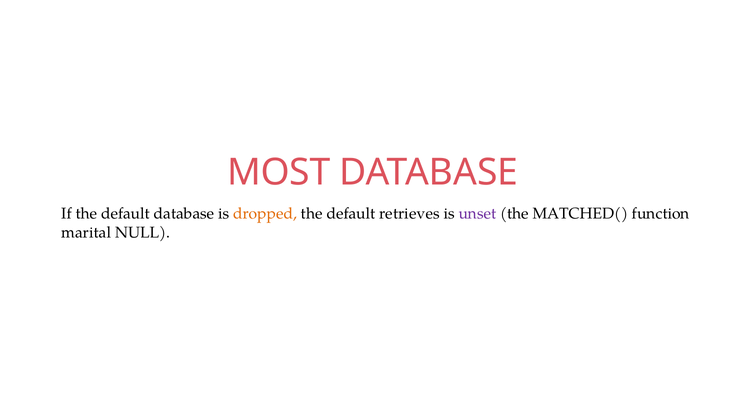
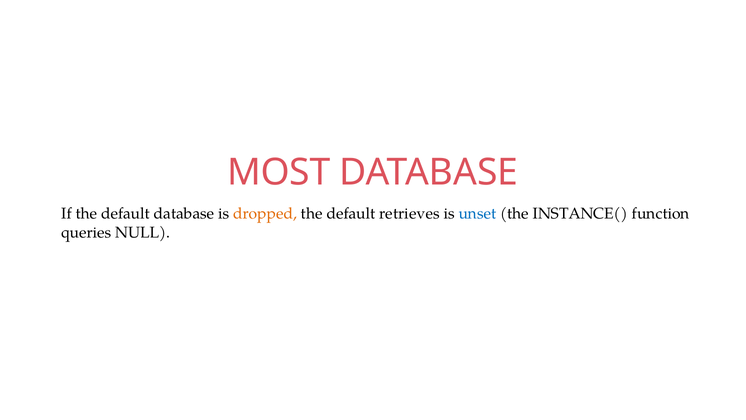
unset colour: purple -> blue (477, 214)
MATCHED(: MATCHED( -> INSTANCE( (580, 214)
marital: marital -> queries (86, 232)
